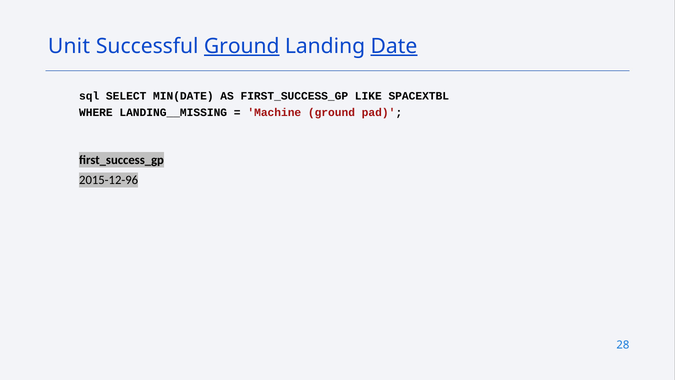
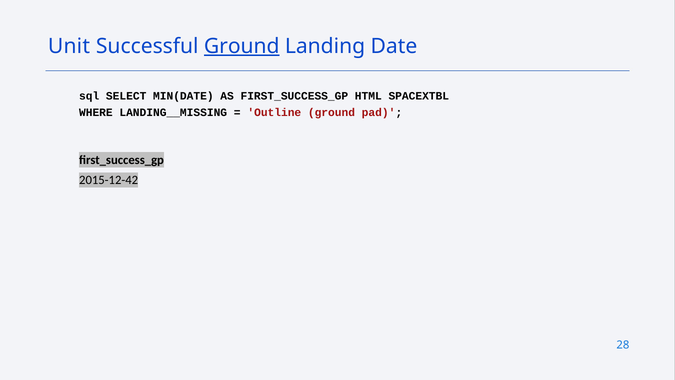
Date underline: present -> none (394, 46)
LIKE: LIKE -> HTML (368, 96)
Machine: Machine -> Outline (274, 113)
2015-12-96: 2015-12-96 -> 2015-12-42 (109, 180)
